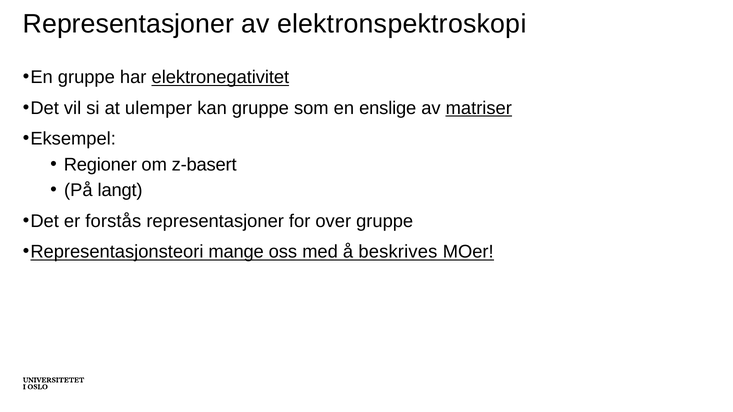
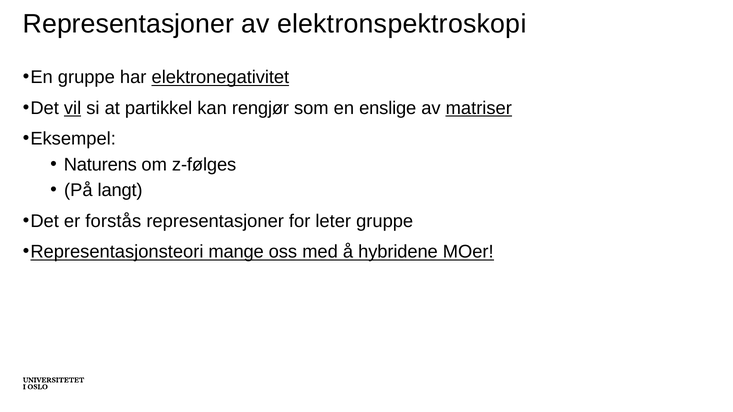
vil underline: none -> present (73, 108)
ulemper: ulemper -> partikkel (159, 108)
kan gruppe: gruppe -> rengjør (260, 108)
Regioner: Regioner -> Naturens (100, 165)
z-basert: z-basert -> z-følges (204, 165)
over: over -> leter (333, 221)
beskrives: beskrives -> hybridene (398, 252)
